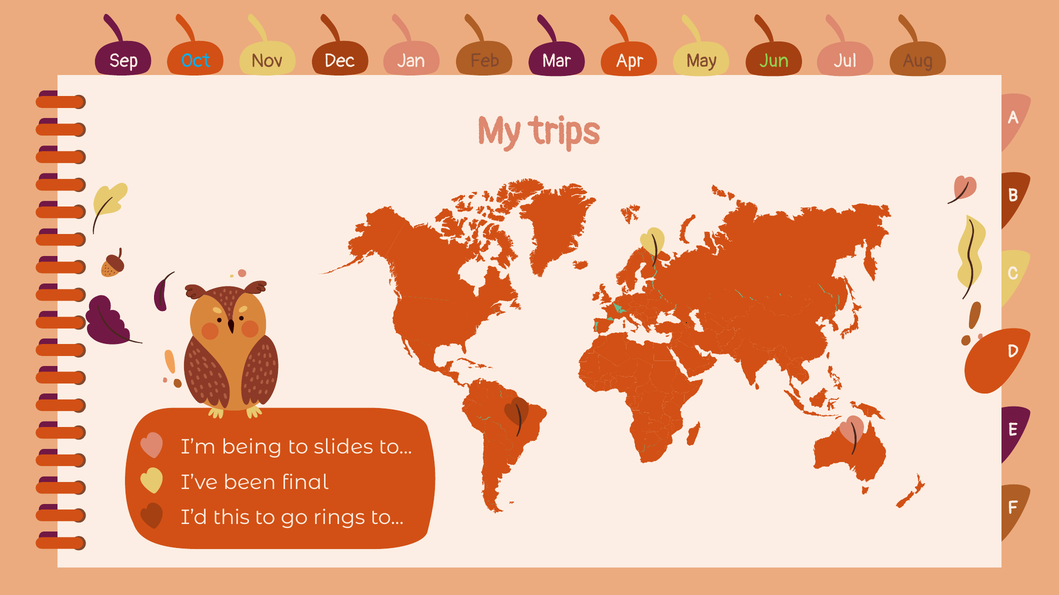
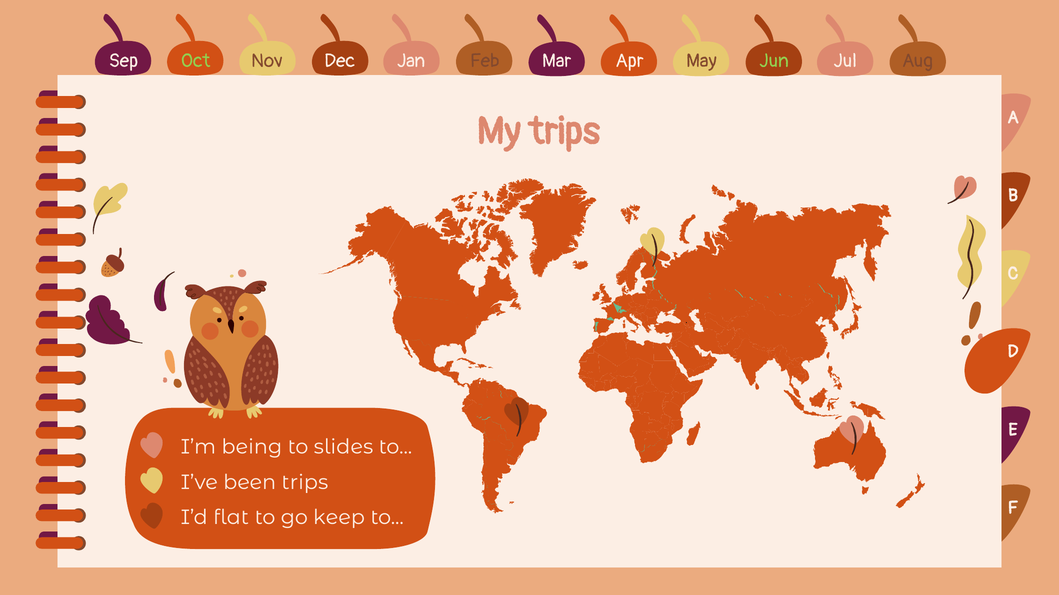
Oct colour: light blue -> light green (196, 61)
been final: final -> trips (305, 483)
this: this -> flat (231, 518)
rings: rings -> keep (339, 518)
